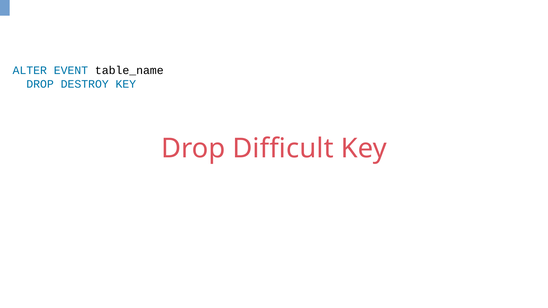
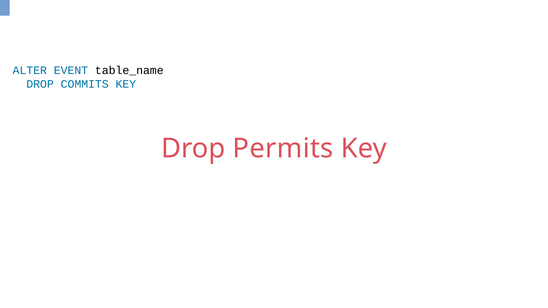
DESTROY: DESTROY -> COMMITS (85, 84)
Difficult: Difficult -> Permits (283, 149)
